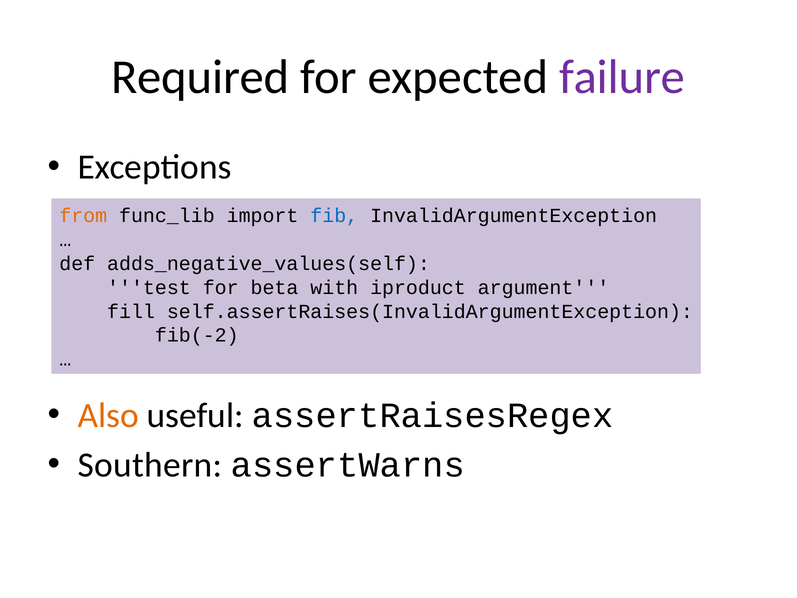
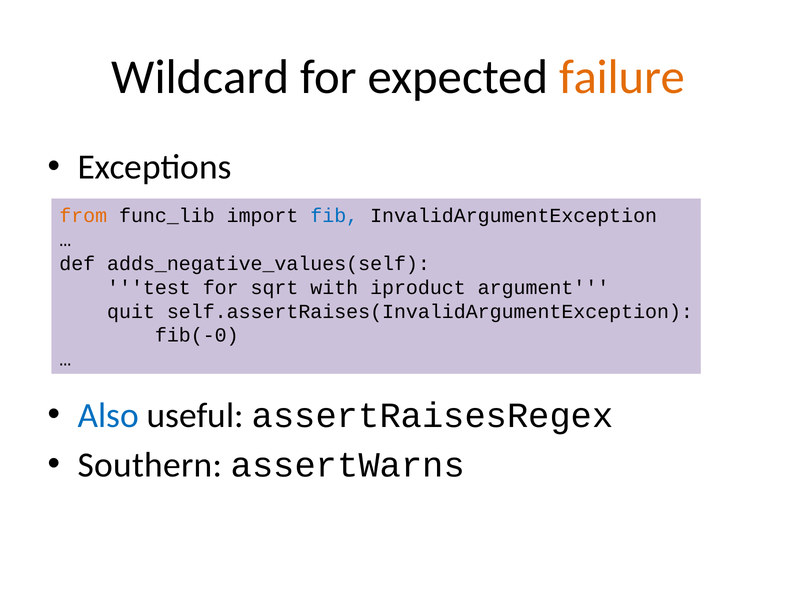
Required: Required -> Wildcard (200, 77)
failure colour: purple -> orange (622, 77)
beta: beta -> sqrt (274, 287)
fill: fill -> quit (131, 311)
fib(-2: fib(-2 -> fib(-0 (197, 335)
Also colour: orange -> blue (108, 415)
